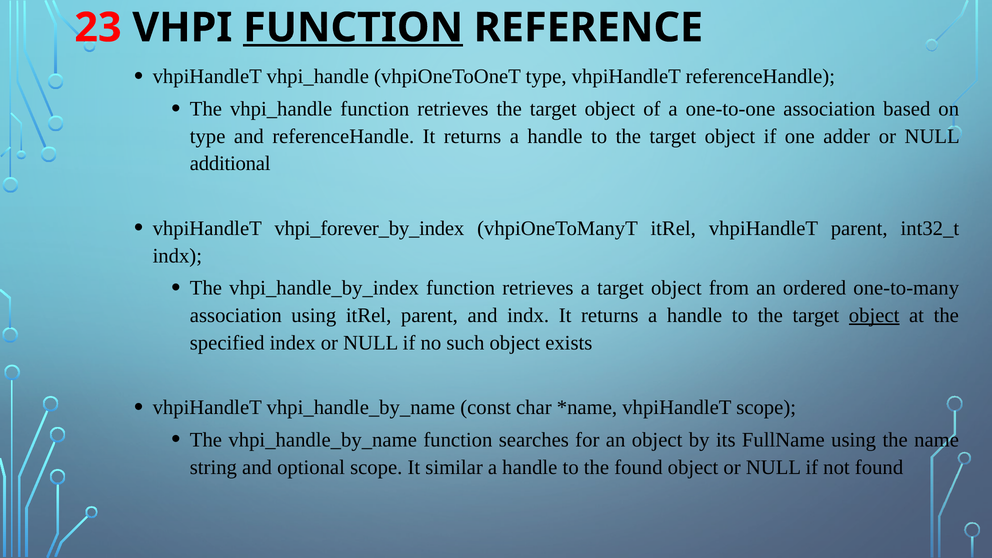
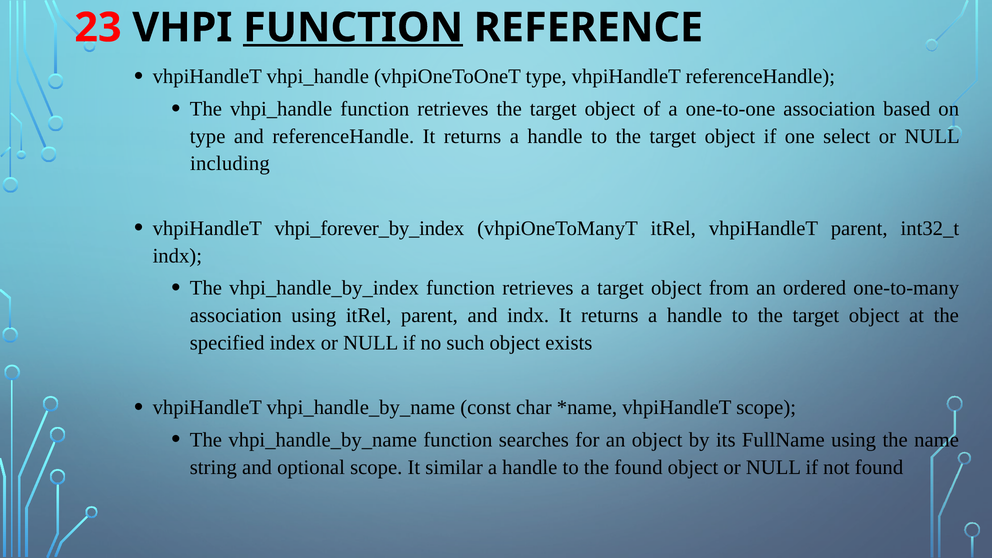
adder: adder -> select (847, 136)
additional: additional -> including (230, 164)
object underline: present -> none (874, 315)
